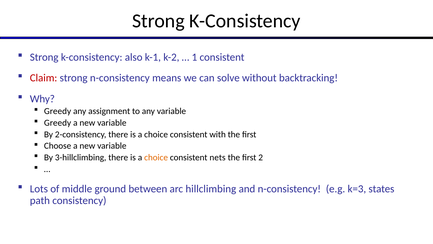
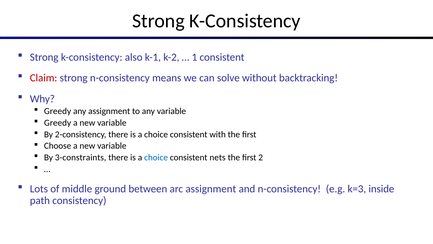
3-hillclimbing: 3-hillclimbing -> 3-constraints (81, 157)
choice colour: orange -> blue (156, 157)
arc hillclimbing: hillclimbing -> assignment (211, 189)
states: states -> inside (381, 189)
